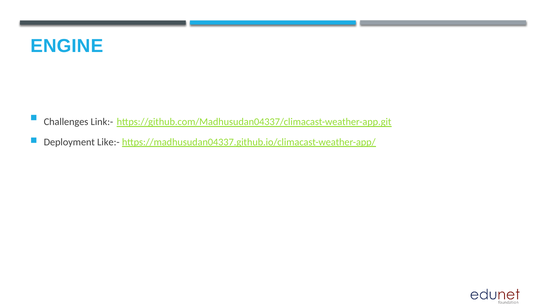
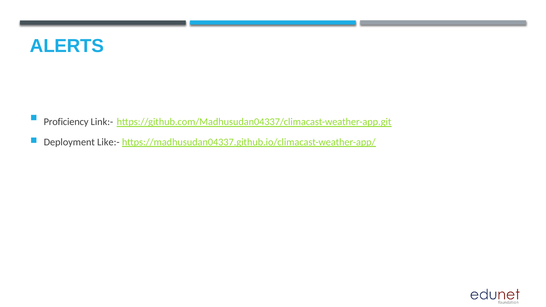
ENGINE: ENGINE -> ALERTS (67, 46)
Challenges: Challenges -> Proficiency (66, 122)
